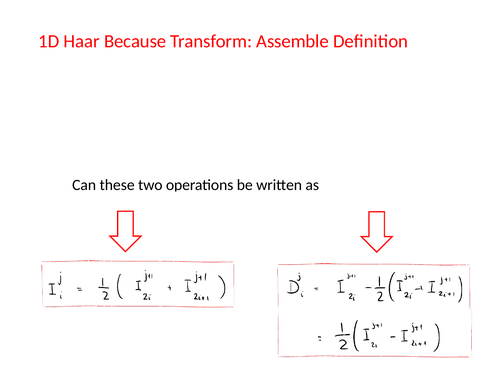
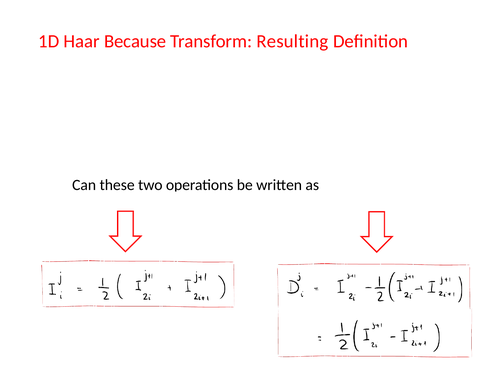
Assemble: Assemble -> Resulting (292, 41)
